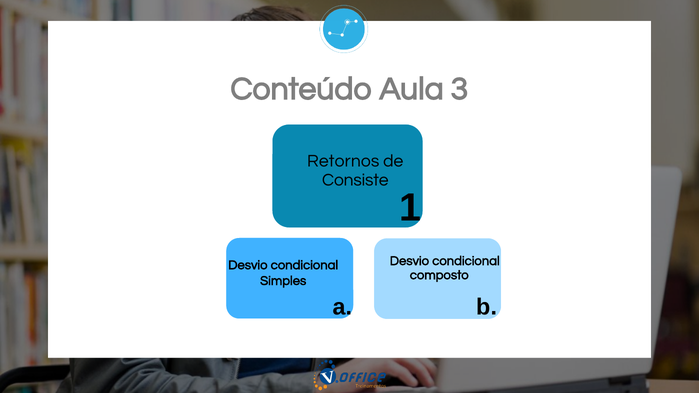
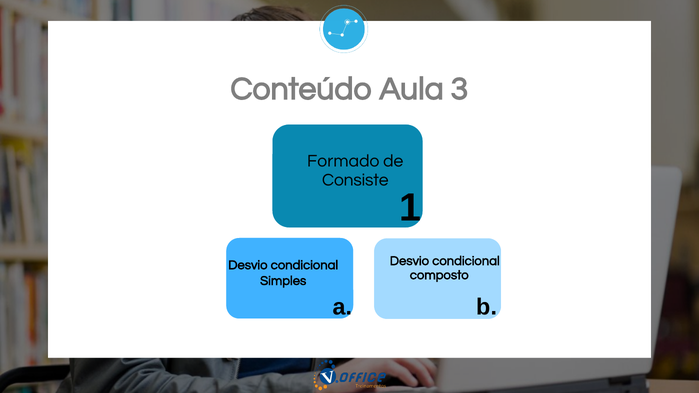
Retornos: Retornos -> Formado (343, 161)
